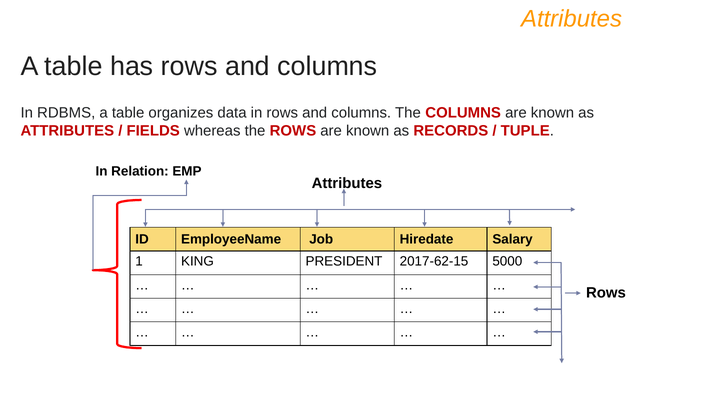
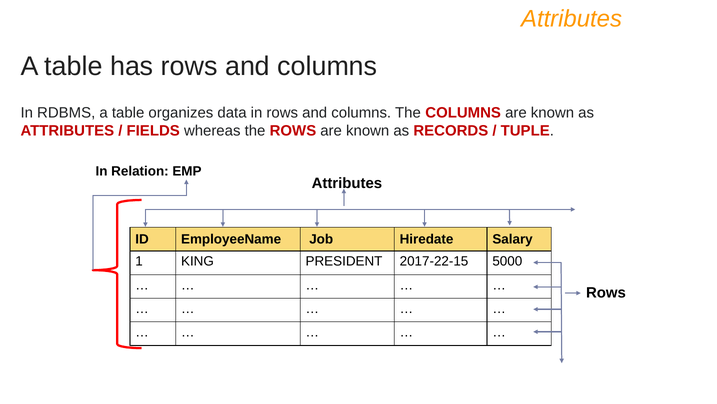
2017-62-15: 2017-62-15 -> 2017-22-15 (434, 261)
